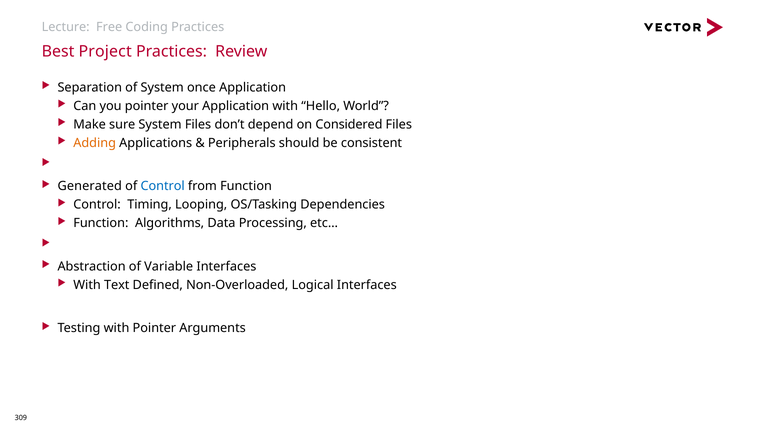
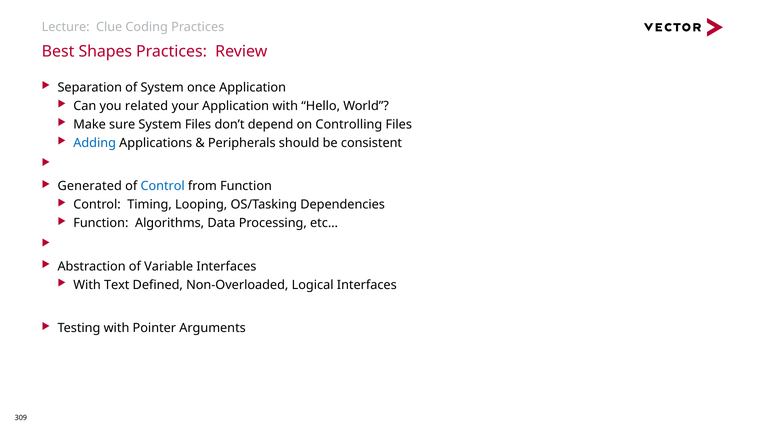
Free: Free -> Clue (109, 27)
Project: Project -> Shapes (105, 51)
you pointer: pointer -> related (147, 106)
Considered: Considered -> Controlling (349, 124)
Adding colour: orange -> blue (95, 143)
